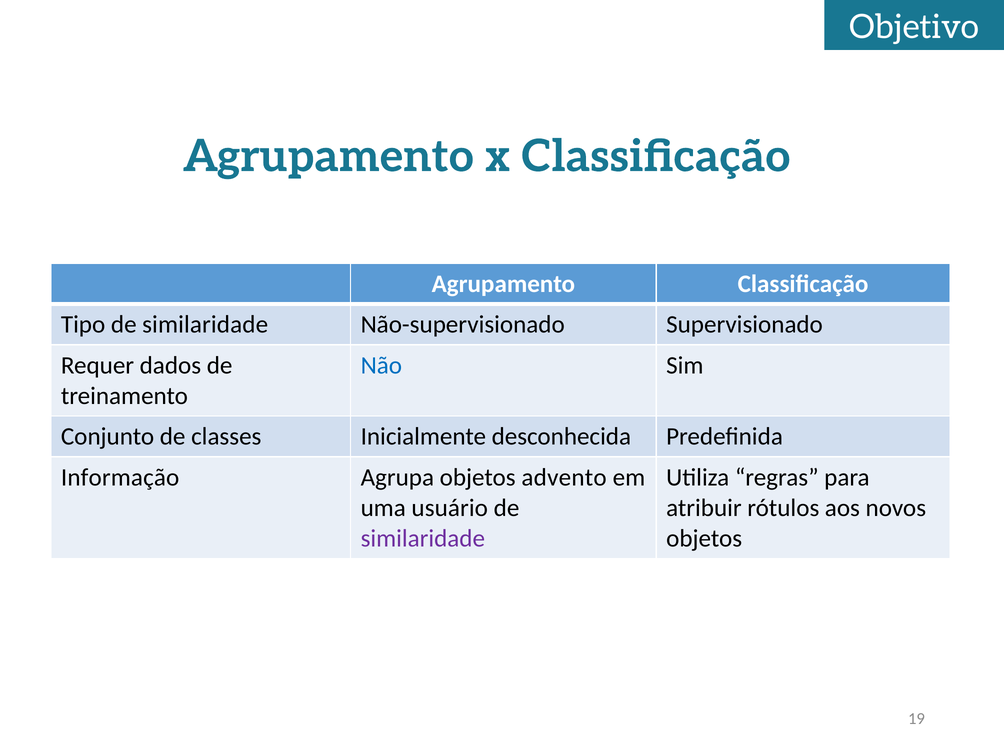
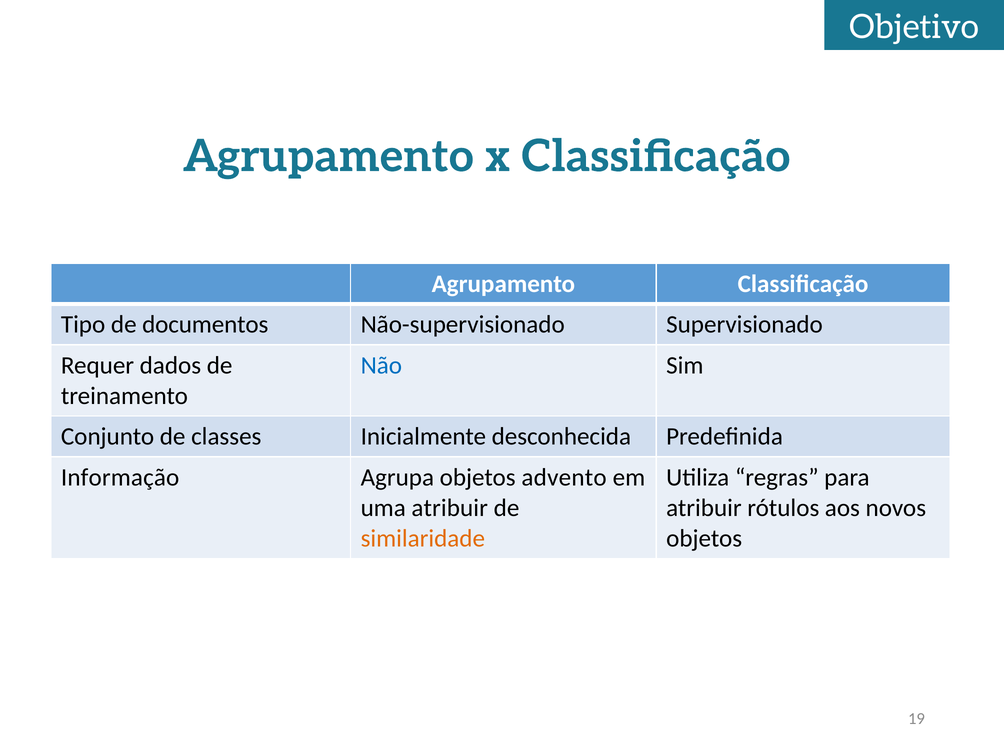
Tipo de similaridade: similaridade -> documentos (205, 325)
uma usuário: usuário -> atribuir (450, 508)
similaridade colour: purple -> orange (423, 539)
